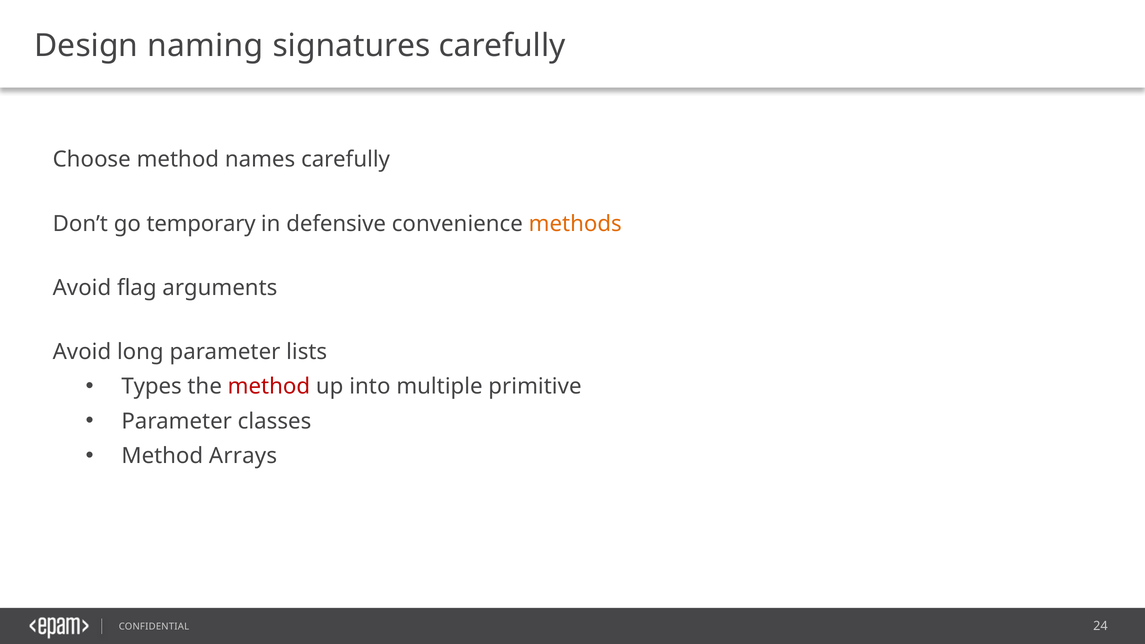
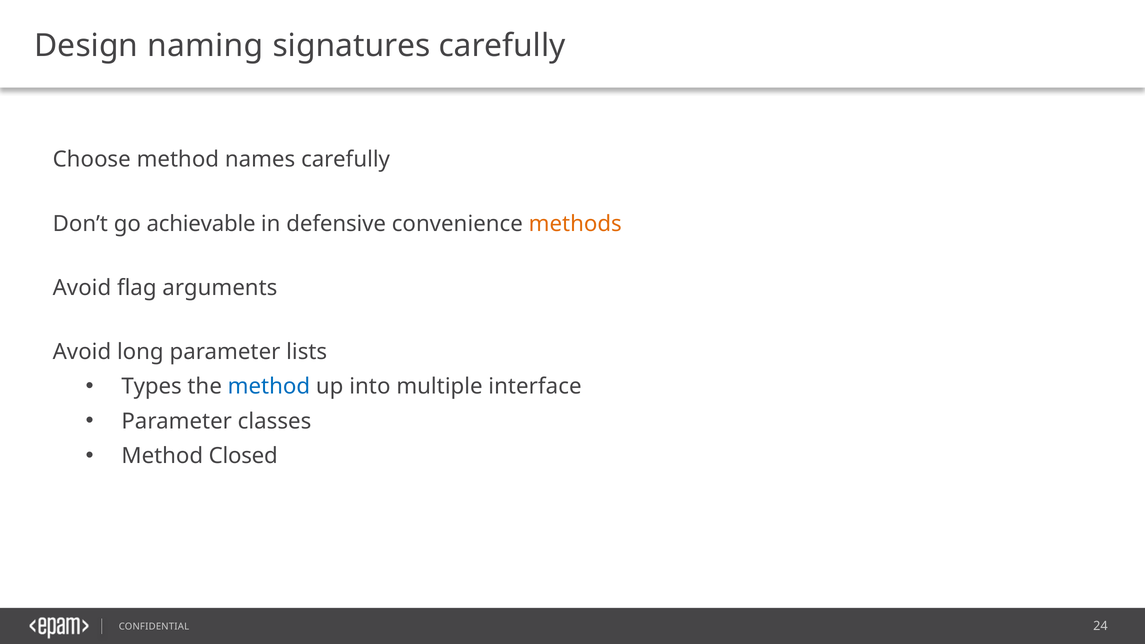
temporary: temporary -> achievable (201, 224)
method colour: red -> blue (269, 387)
primitive: primitive -> interface (535, 387)
Arrays: Arrays -> Closed (243, 456)
